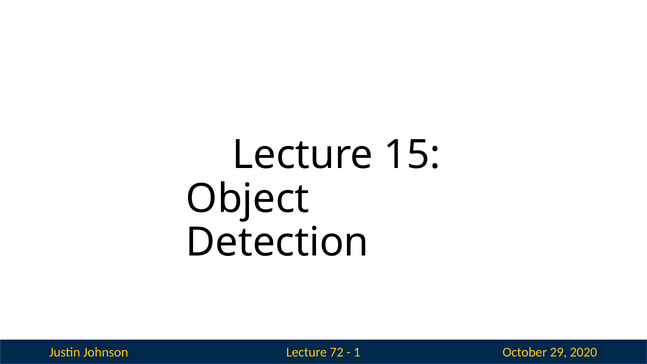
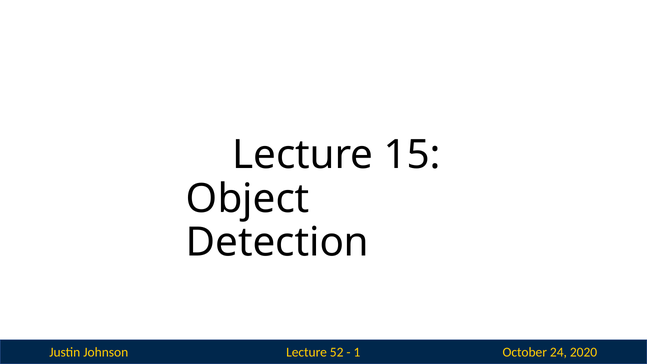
72: 72 -> 52 (337, 352)
29: 29 -> 24 (558, 352)
